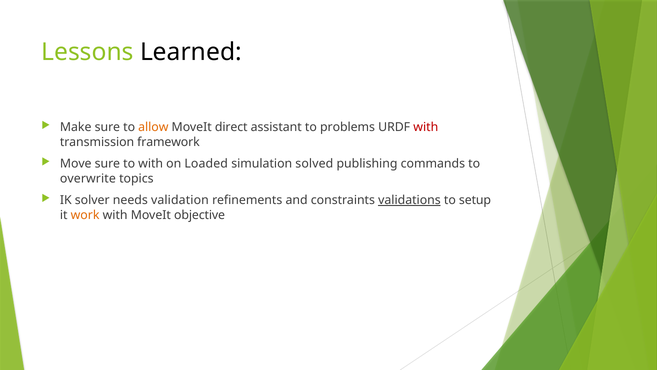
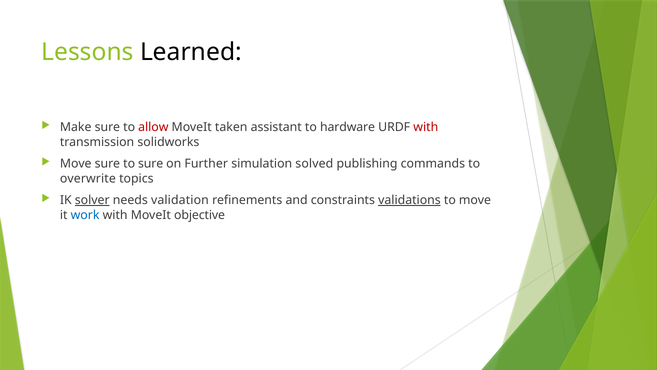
allow colour: orange -> red (153, 127)
direct: direct -> taken (231, 127)
problems: problems -> hardware (348, 127)
framework: framework -> solidworks (168, 142)
to with: with -> sure (151, 164)
Loaded: Loaded -> Further (206, 164)
solver underline: none -> present (92, 200)
to setup: setup -> move (475, 200)
work colour: orange -> blue (85, 215)
